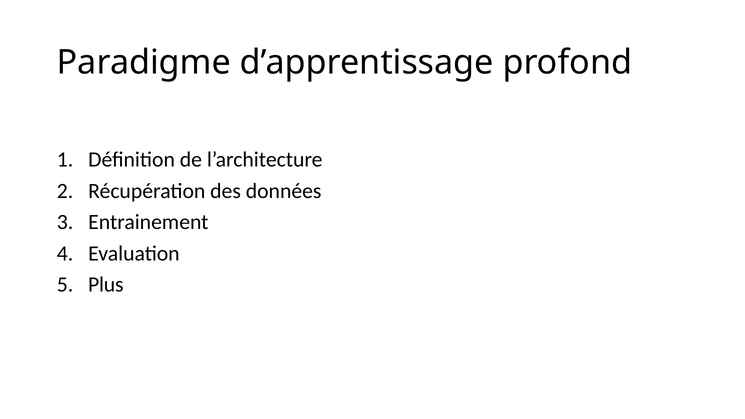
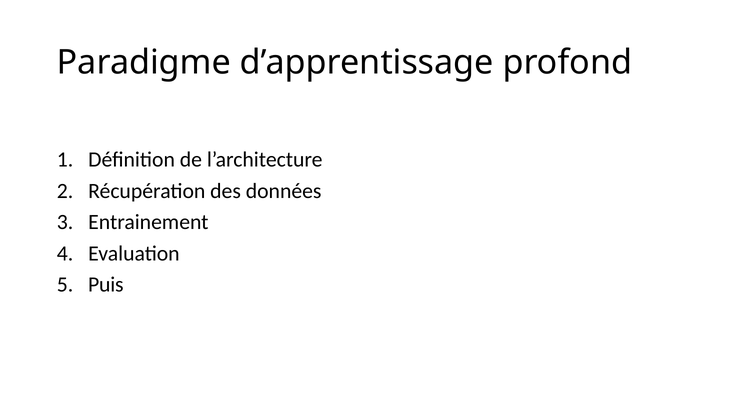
Plus: Plus -> Puis (106, 285)
